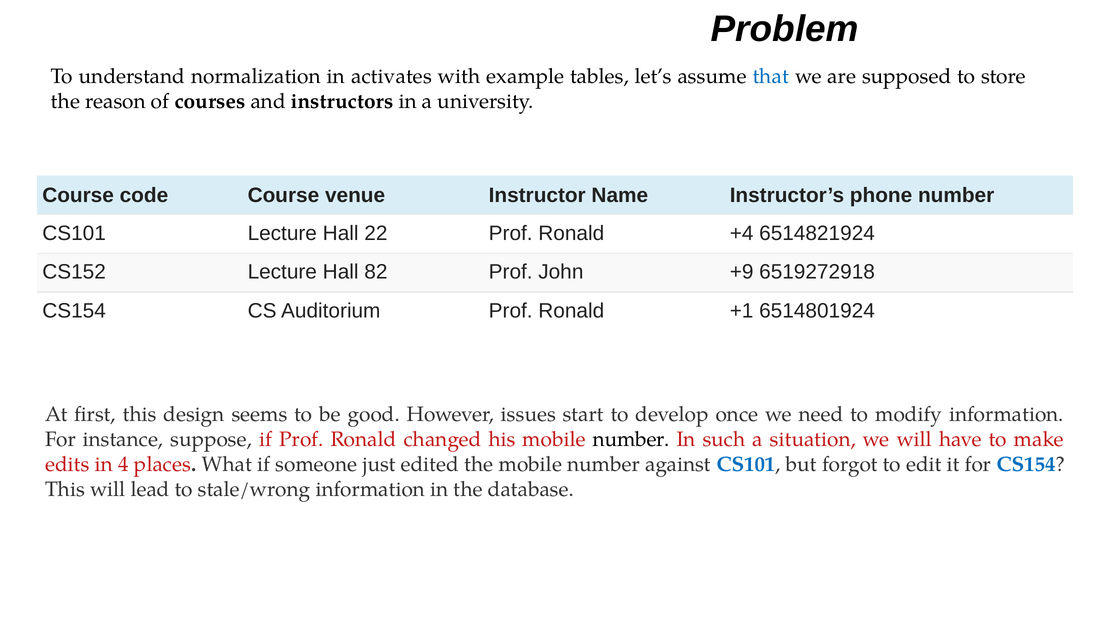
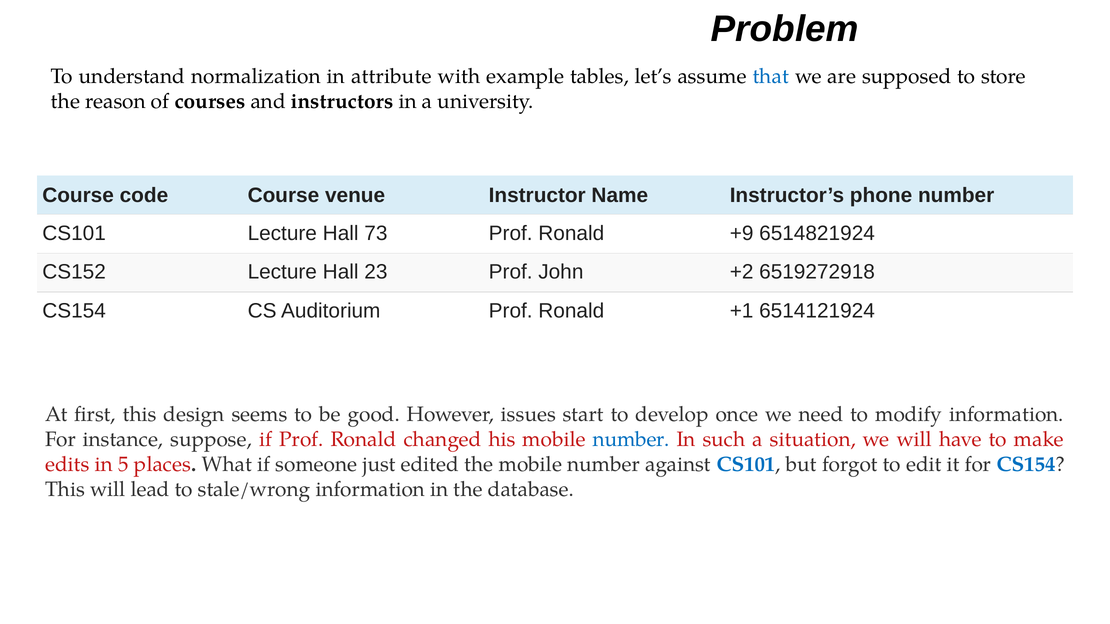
activates: activates -> attribute (391, 77)
22: 22 -> 73 (376, 233)
+4: +4 -> +9 (742, 233)
82: 82 -> 23 (376, 272)
+9: +9 -> +2 (742, 272)
6514801924: 6514801924 -> 6514121924 (817, 311)
number colour: black -> blue (631, 440)
4: 4 -> 5 (123, 465)
